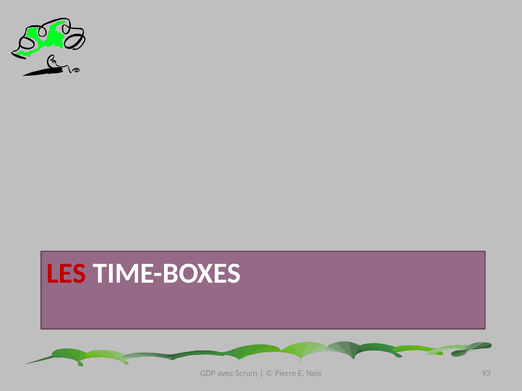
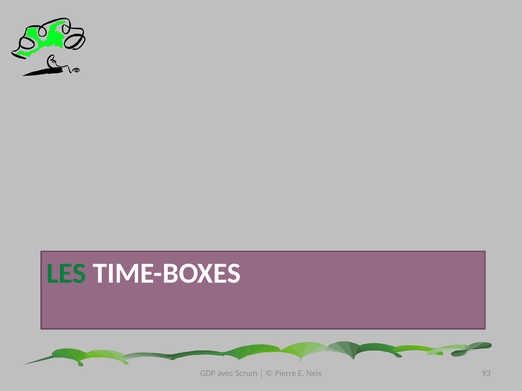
LES colour: red -> green (66, 274)
